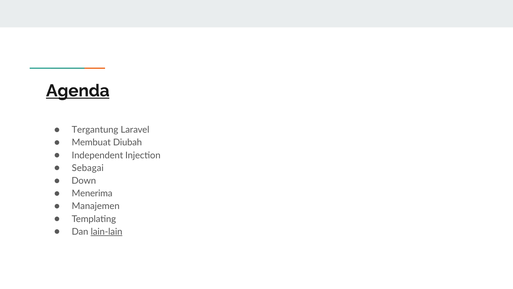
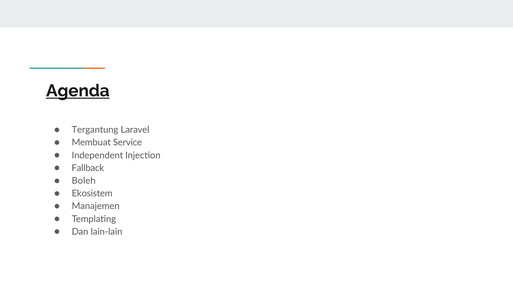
Diubah: Diubah -> Service (128, 142)
Sebagai: Sebagai -> Fallback (88, 168)
Down: Down -> Boleh (84, 180)
Menerima: Menerima -> Ekosistem (92, 193)
lain-lain underline: present -> none (107, 231)
